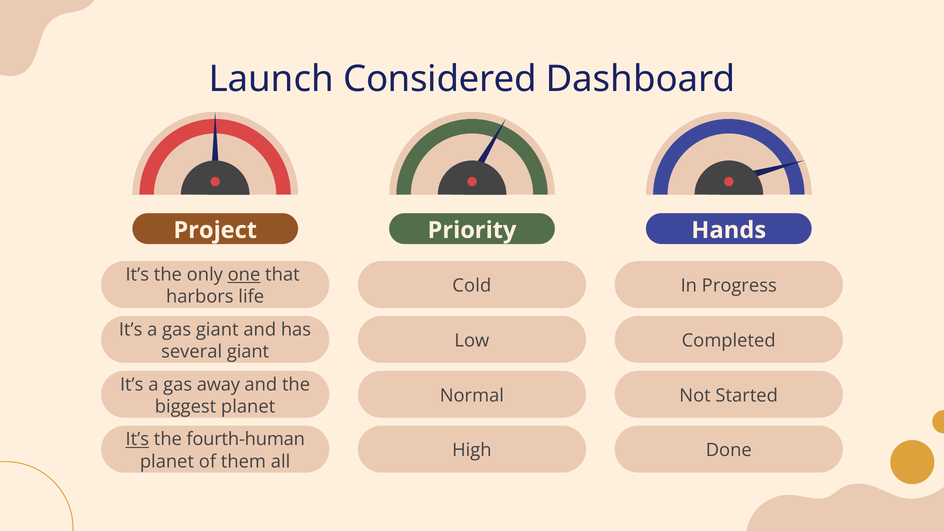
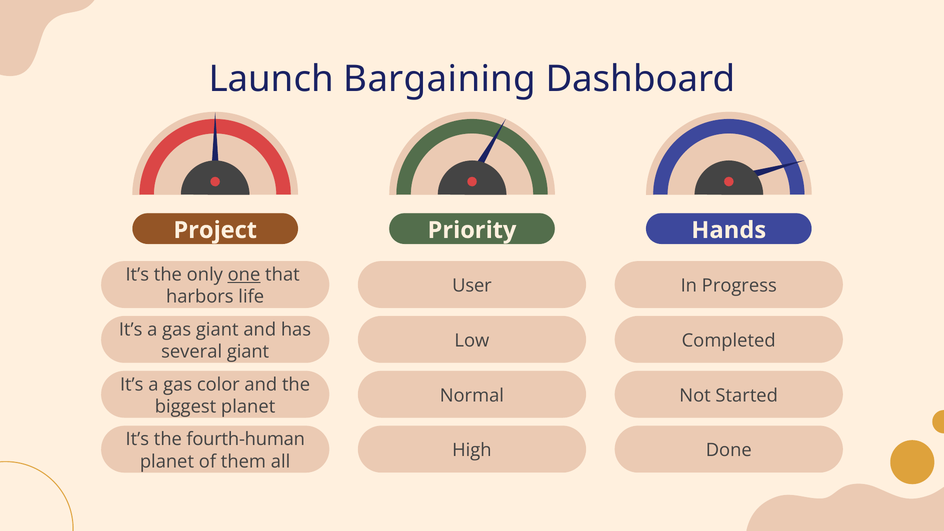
Considered: Considered -> Bargaining (440, 79)
Cold: Cold -> User (472, 286)
away: away -> color (218, 385)
It’s underline: present -> none (137, 439)
